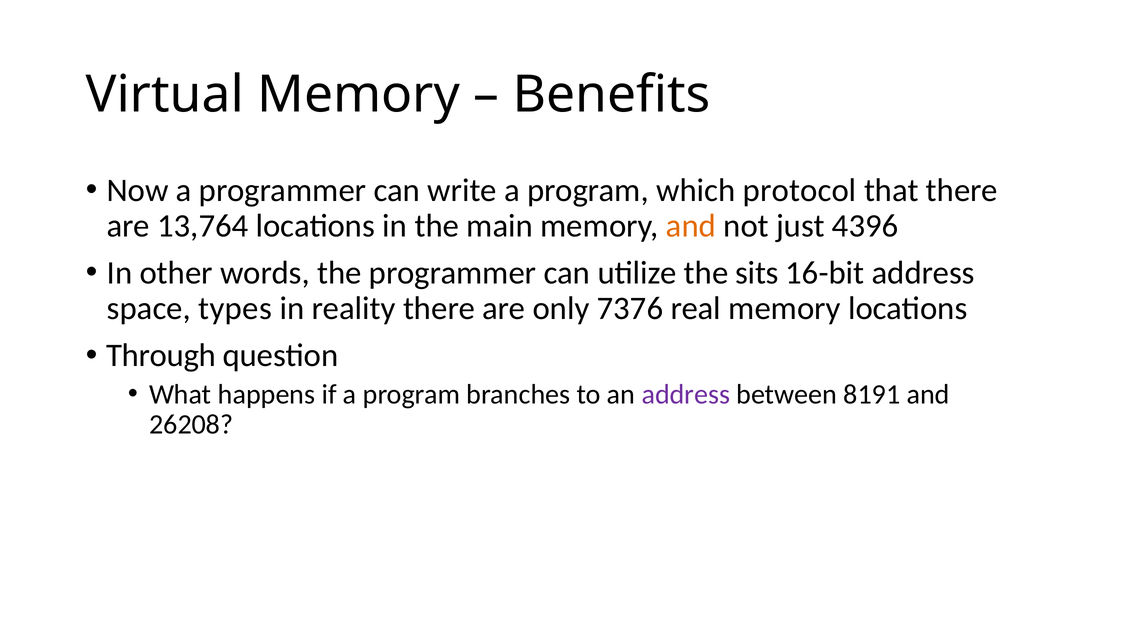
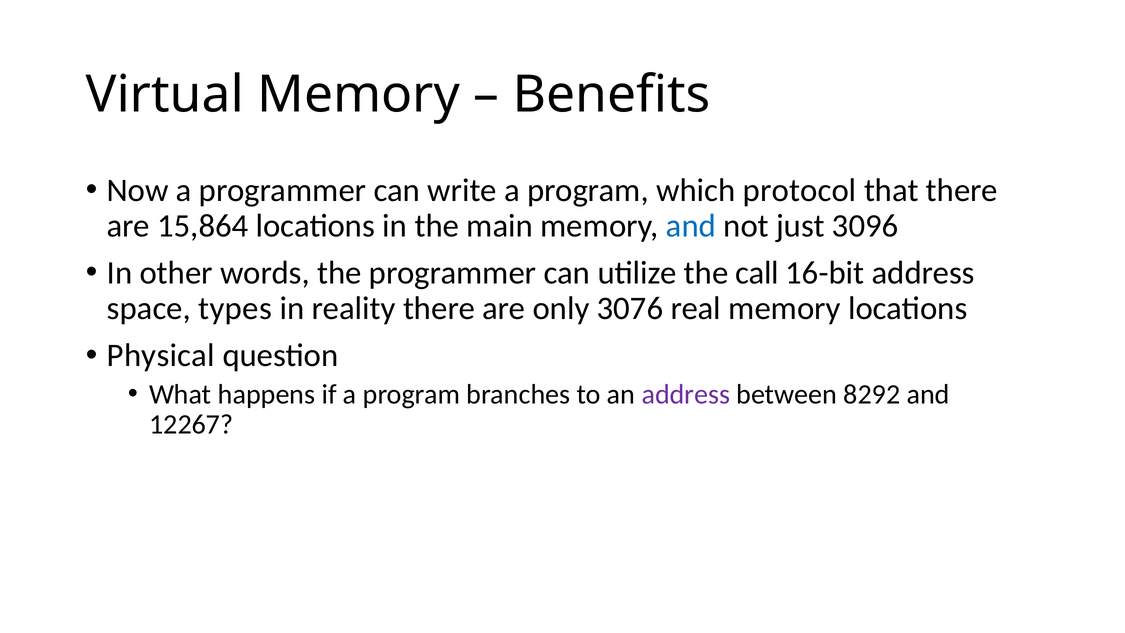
13,764: 13,764 -> 15,864 (203, 226)
and colour: orange -> blue (691, 226)
4396: 4396 -> 3096 (865, 226)
sits: sits -> call (757, 273)
7376: 7376 -> 3076 (630, 308)
Through: Through -> Physical (161, 355)
8191: 8191 -> 8292 (872, 394)
26208: 26208 -> 12267 (191, 425)
